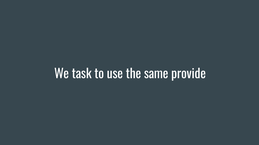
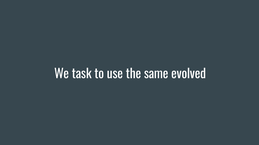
provide: provide -> evolved (189, 74)
